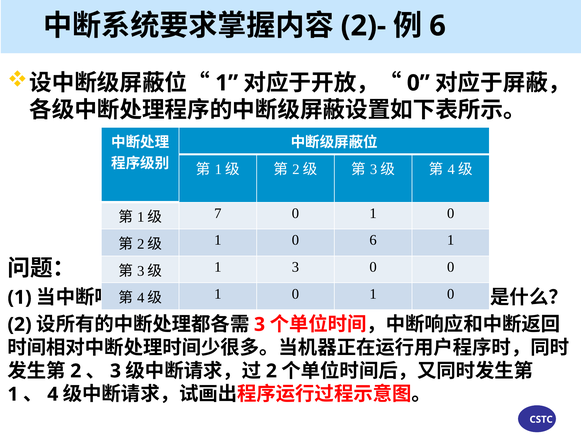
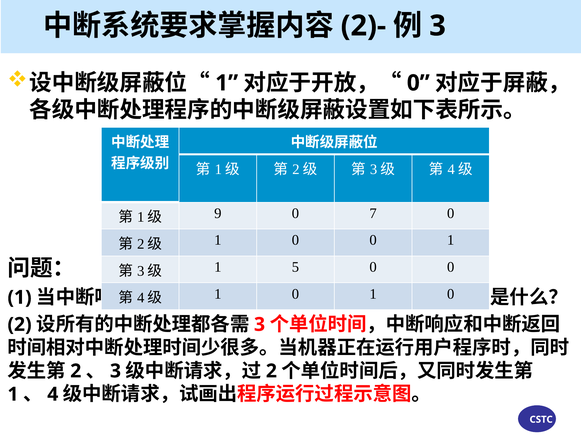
6: 6 -> 3 (438, 26)
7: 7 -> 9 (218, 213)
1: 1 -> 7 (373, 213)
1 0 6: 6 -> 0 (373, 240)
1 3: 3 -> 5 (295, 267)
